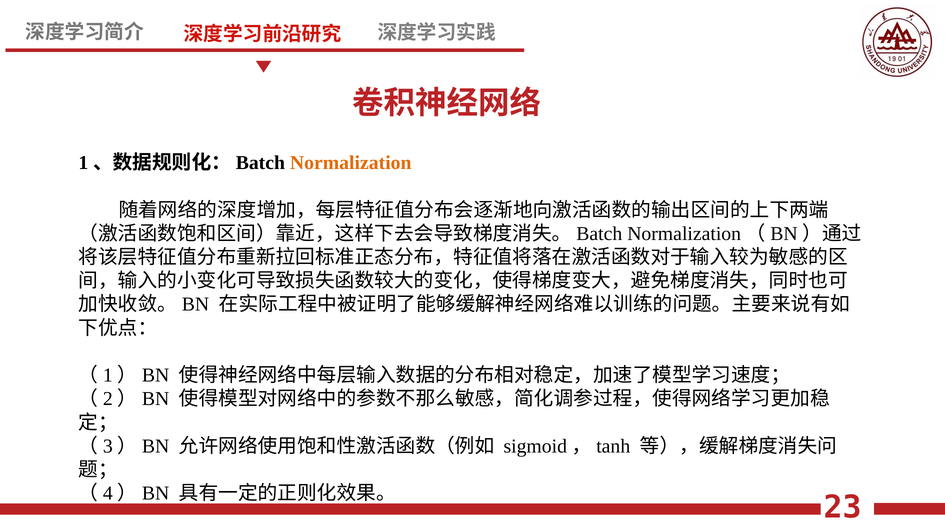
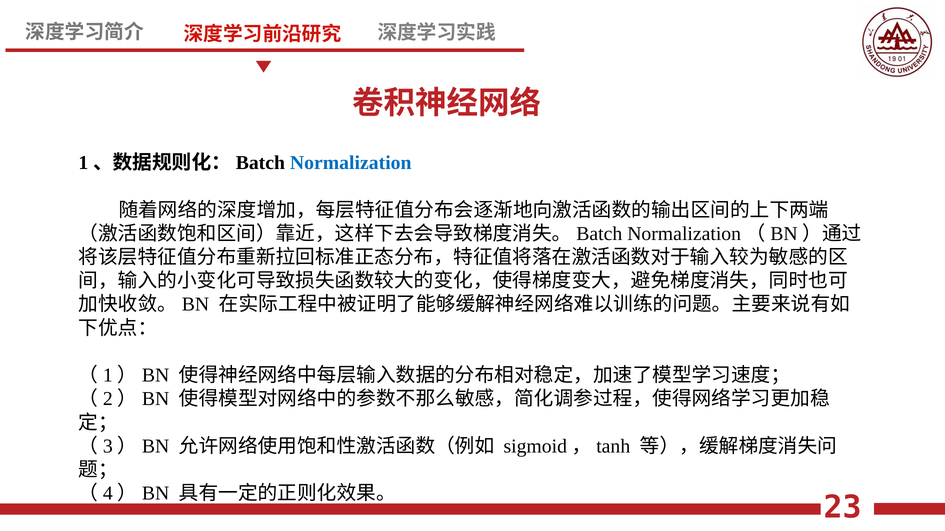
Normalization colour: orange -> blue (351, 163)
